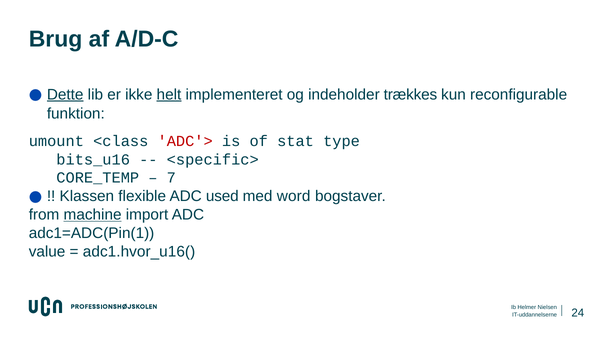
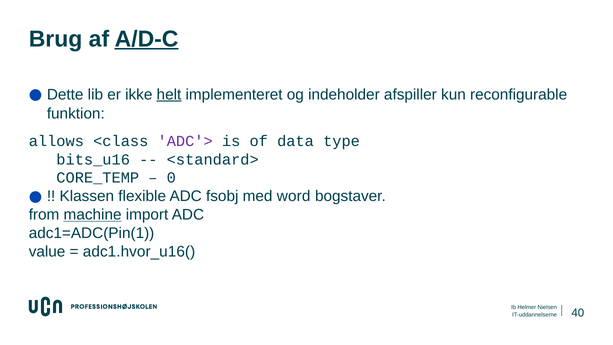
A/D-C underline: none -> present (147, 39)
Dette underline: present -> none (65, 94)
trækkes: trækkes -> afspiller (410, 94)
umount: umount -> allows (56, 141)
ADC'> colour: red -> purple (185, 141)
stat: stat -> data (296, 141)
<specific>: <specific> -> <standard> (213, 159)
7: 7 -> 0 (171, 178)
used: used -> fsobj (222, 196)
24: 24 -> 40 (578, 313)
